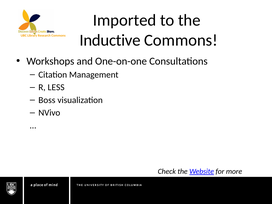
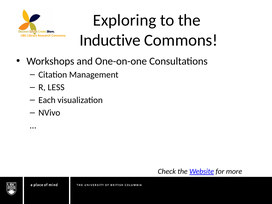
Imported: Imported -> Exploring (125, 20)
Boss: Boss -> Each (47, 100)
